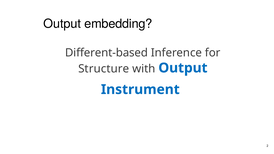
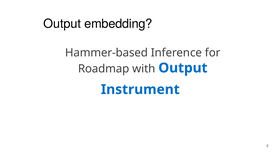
Different-based: Different-based -> Hammer-based (107, 53)
Structure: Structure -> Roadmap (104, 69)
